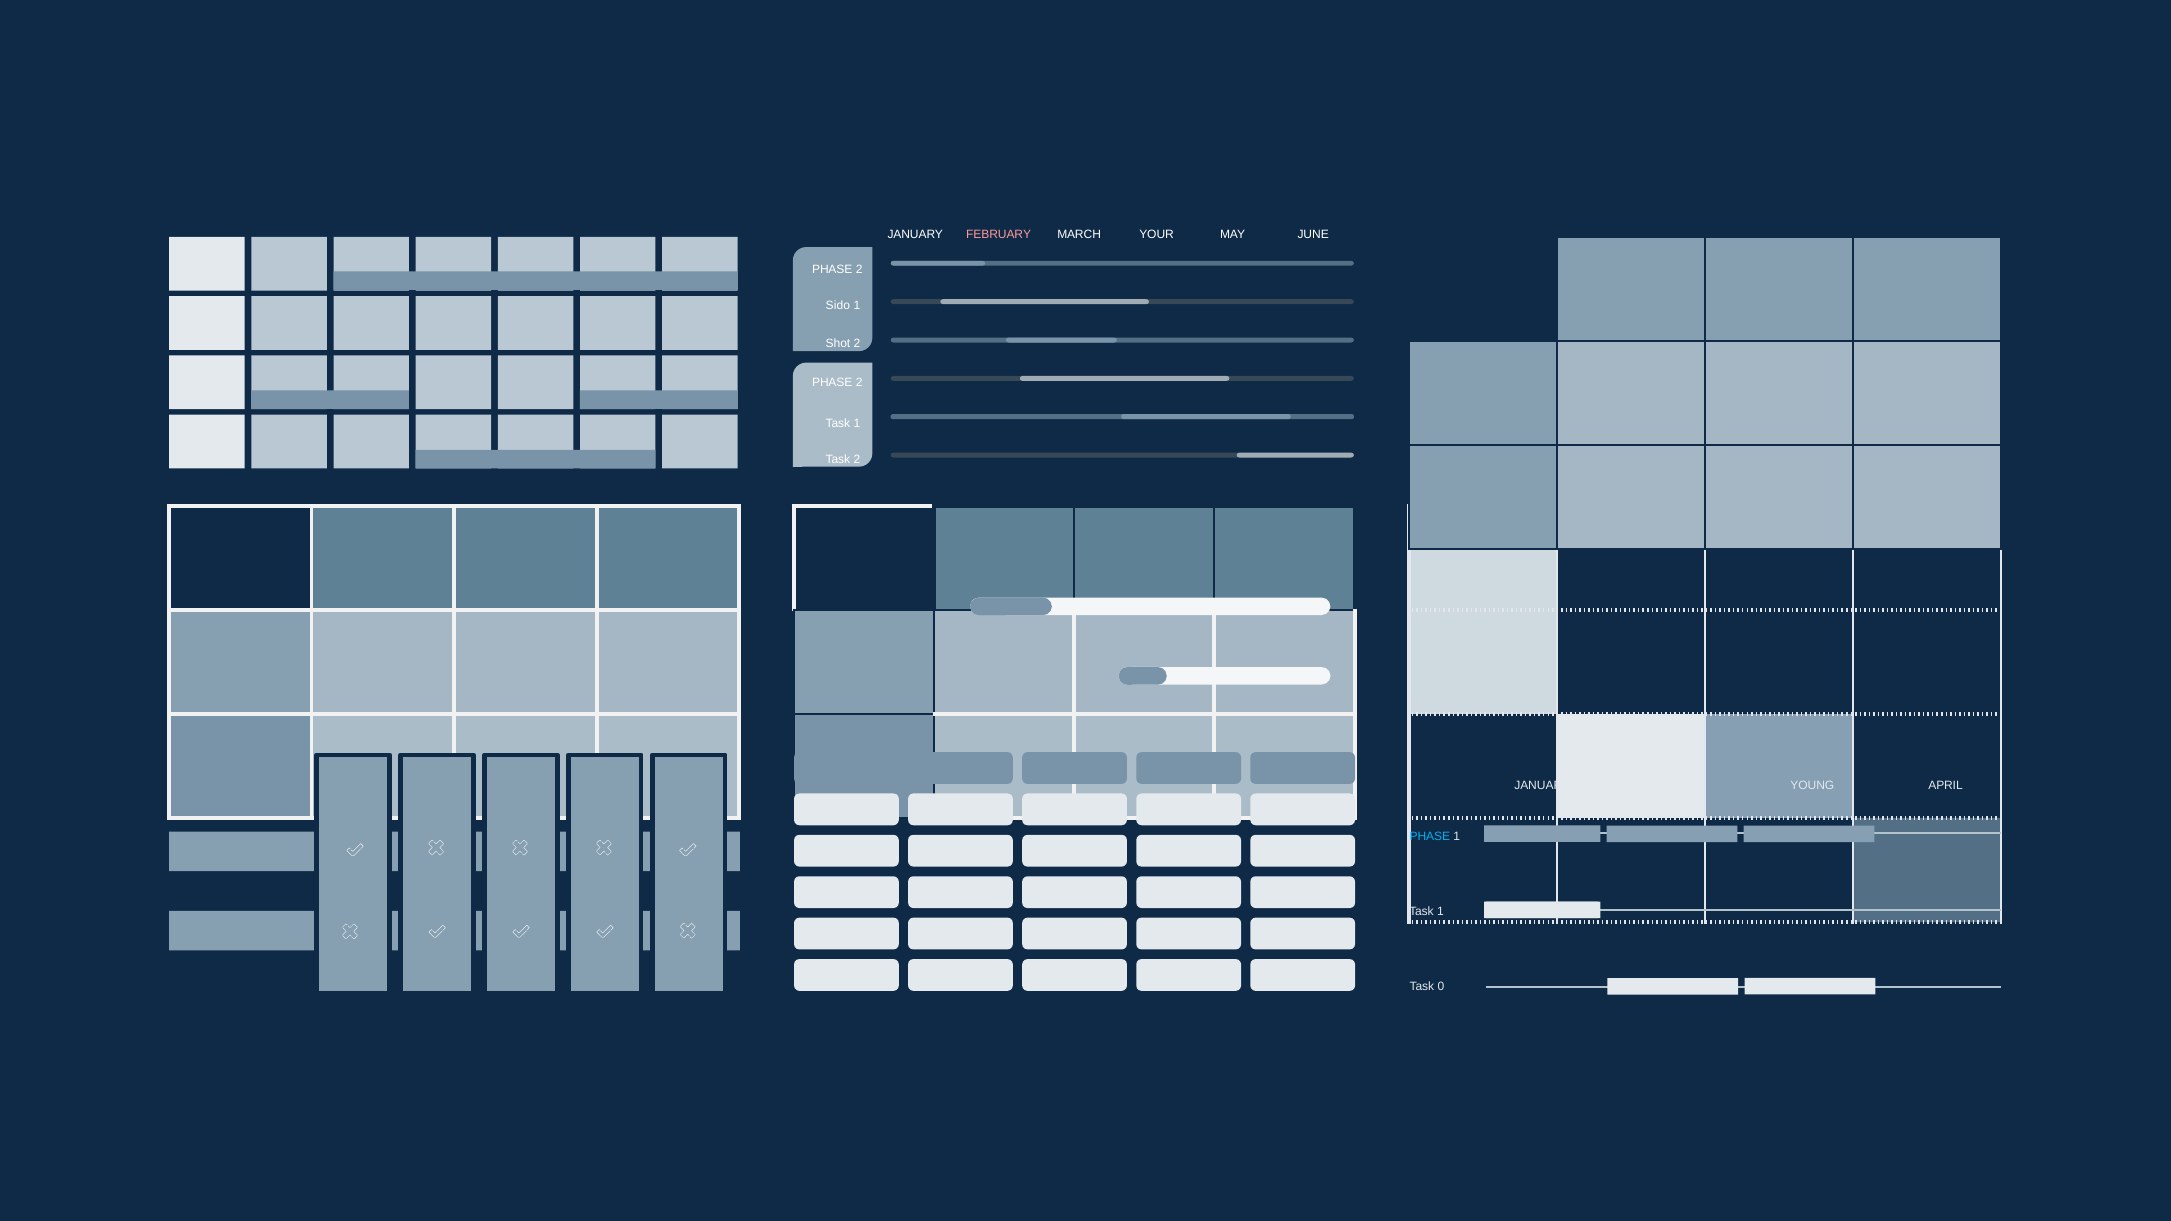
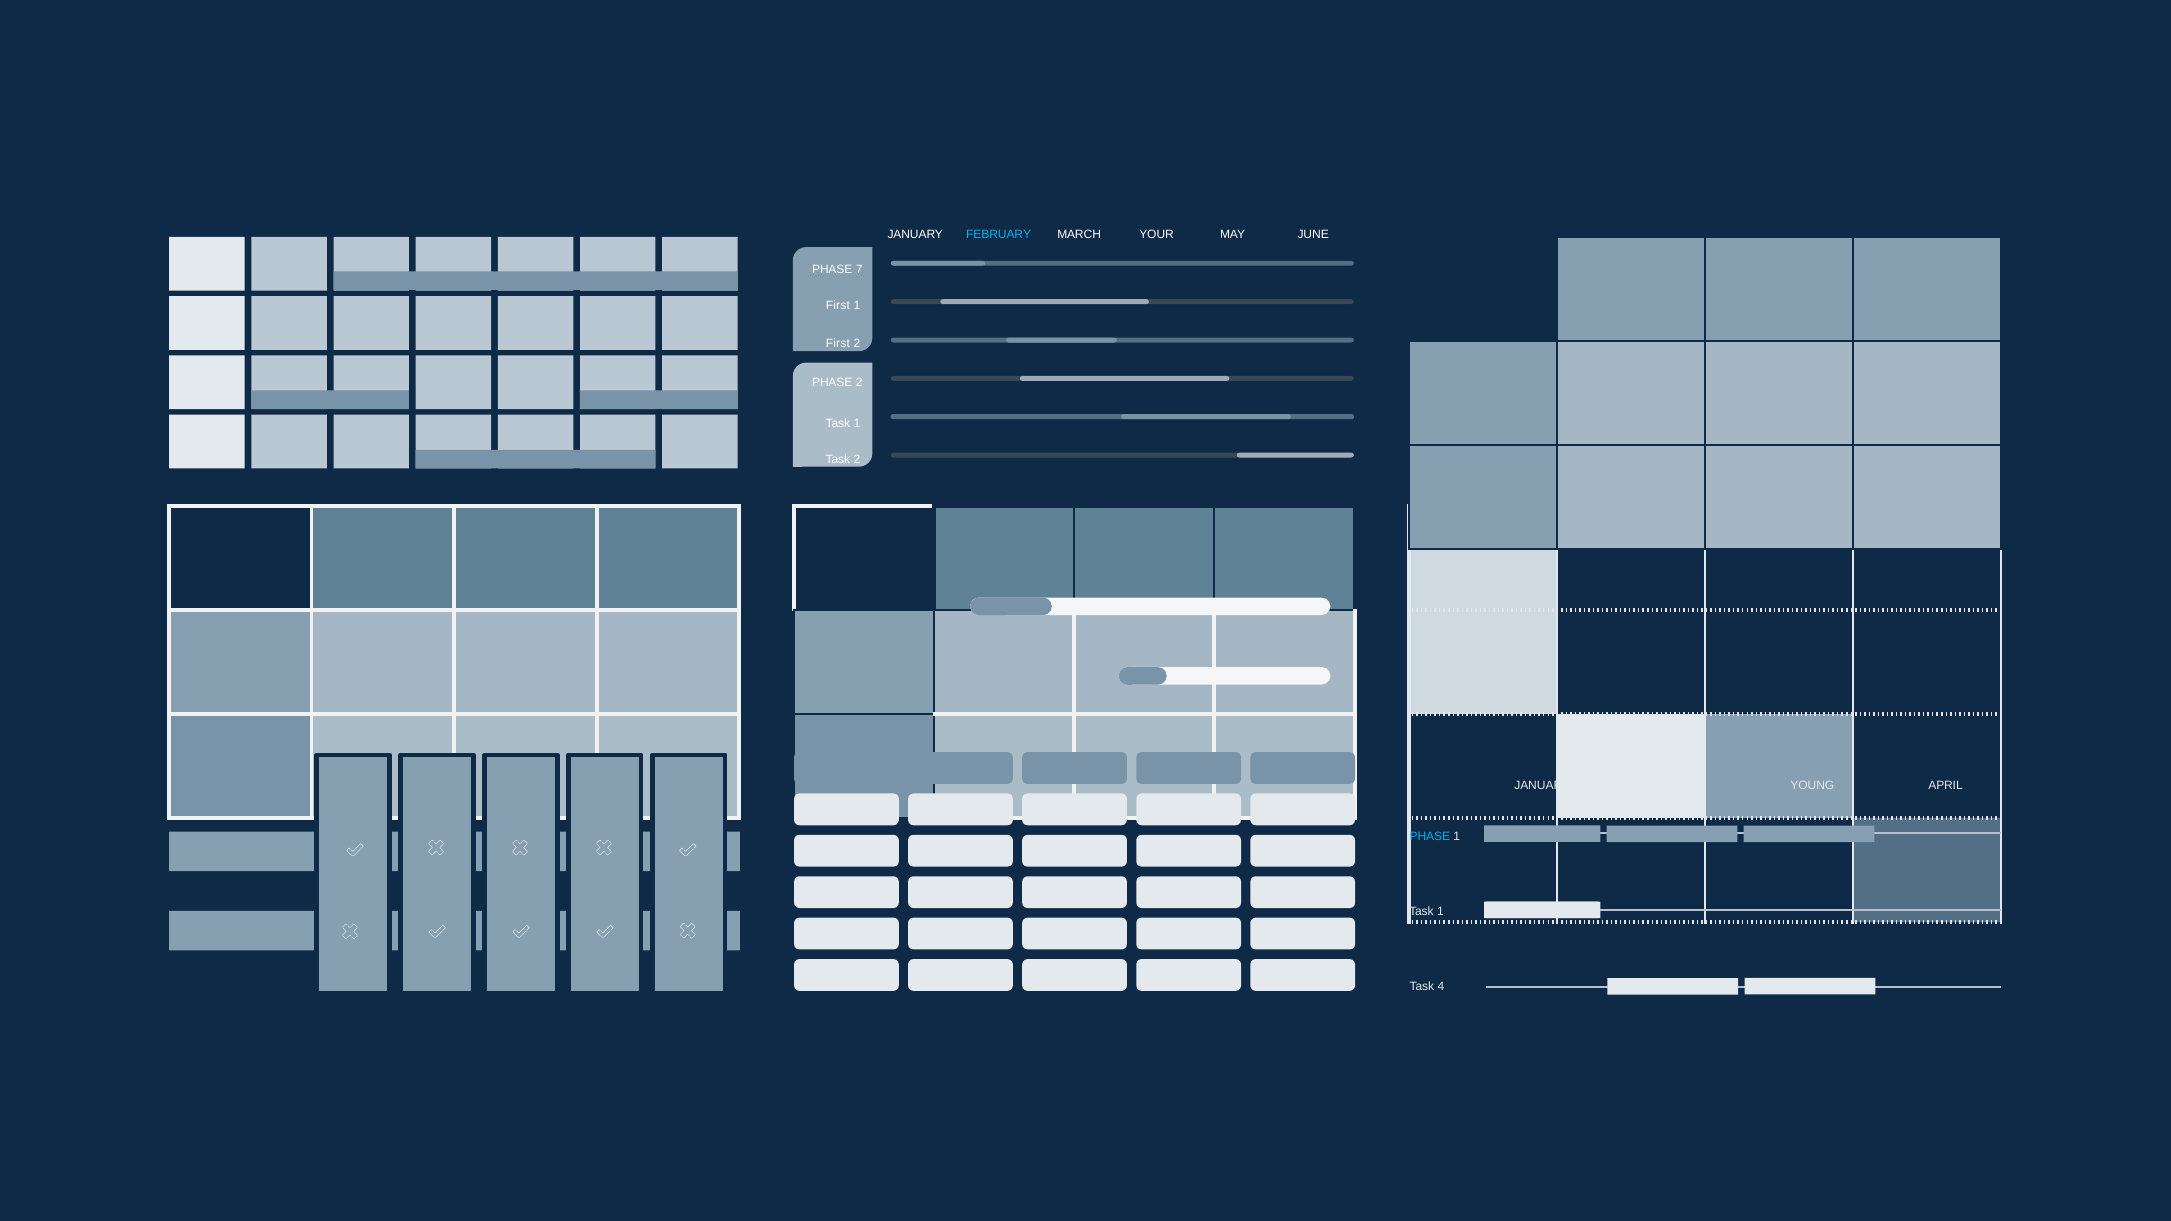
FEBRUARY colour: pink -> light blue (999, 234)
2: 2 -> 7 (859, 269)
Sido: Sido -> First (838, 306)
Shot: Shot -> First (838, 344)
0: 0 -> 4 (1441, 987)
